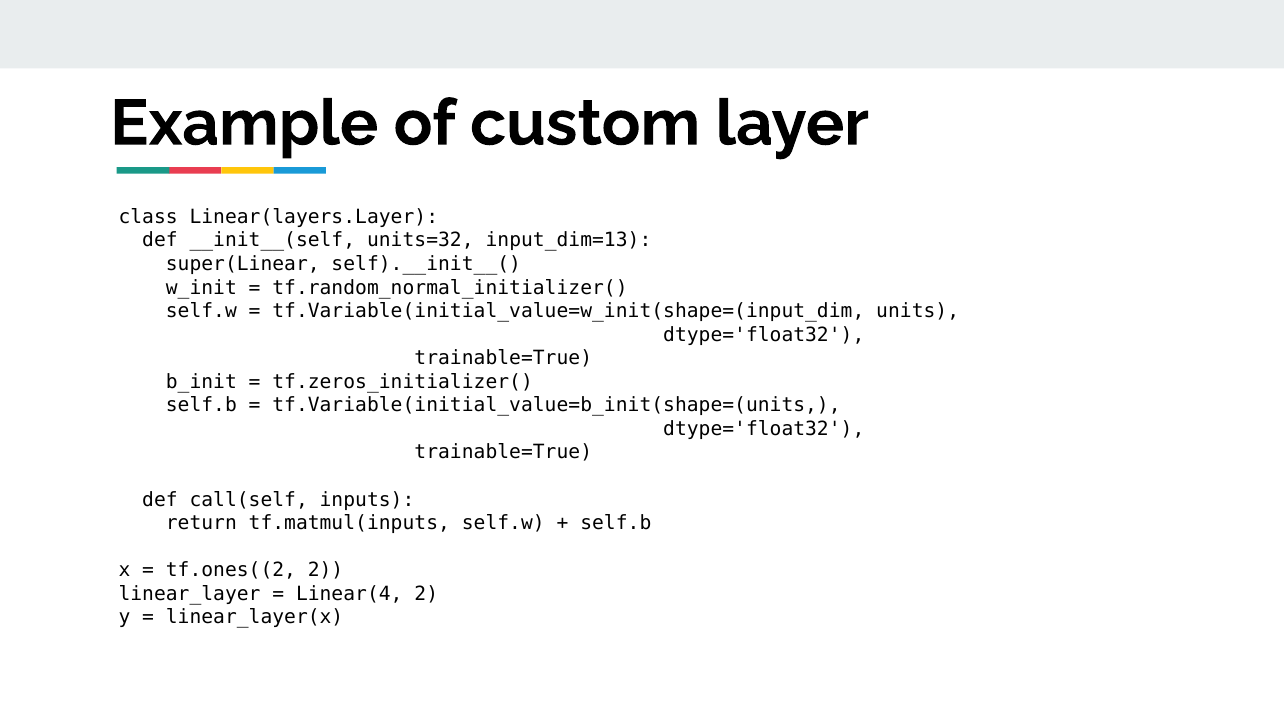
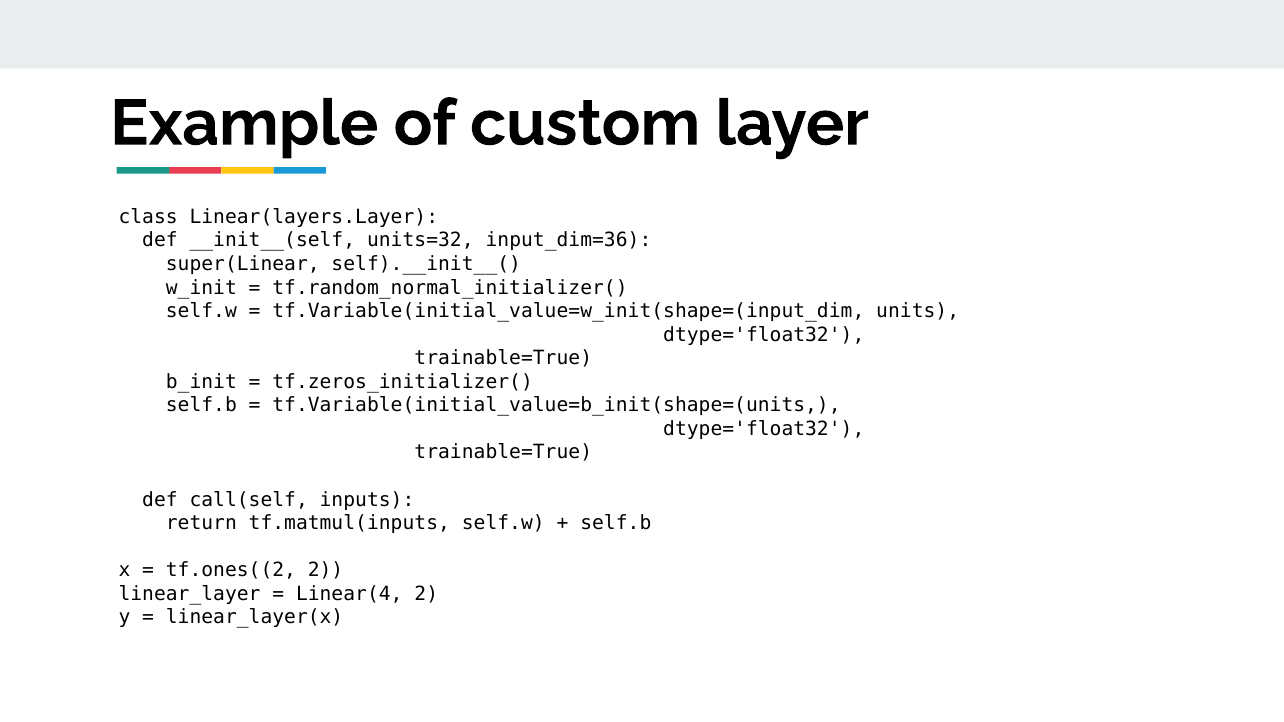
input_dim=13: input_dim=13 -> input_dim=36 (568, 241)
